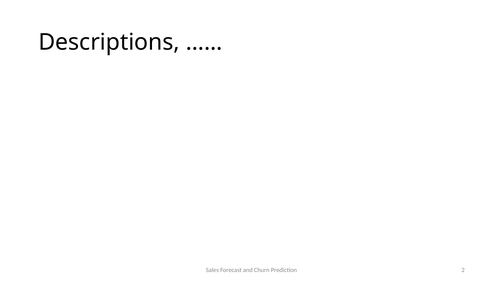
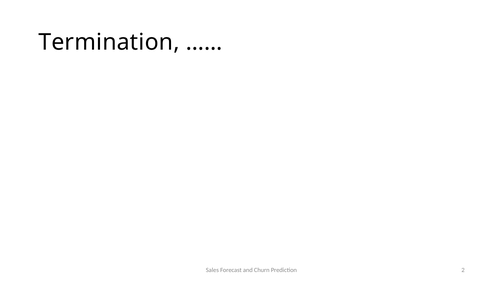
Descriptions: Descriptions -> Termination (109, 42)
